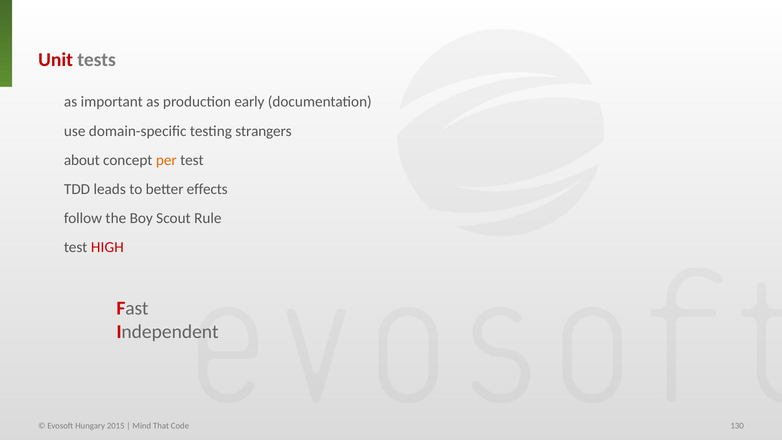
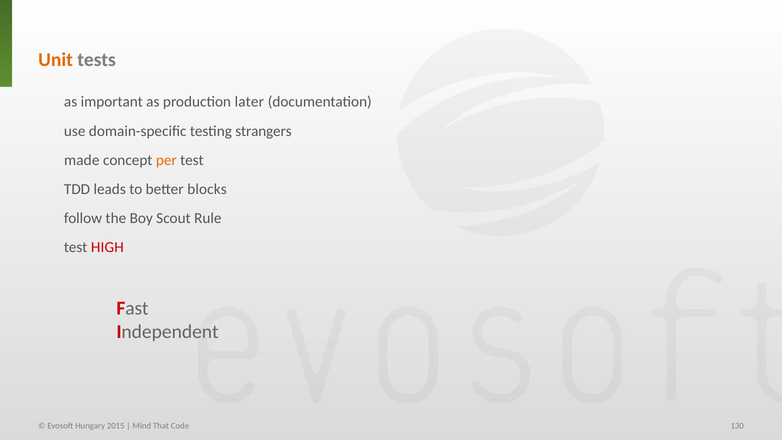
Unit colour: red -> orange (56, 60)
early: early -> later (249, 102)
about: about -> made (82, 160)
effects: effects -> blocks (207, 189)
